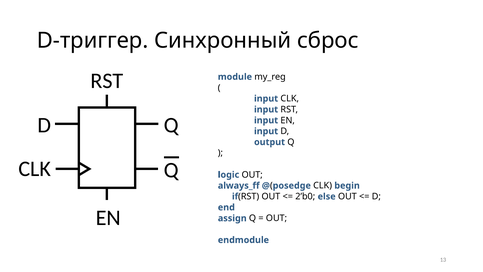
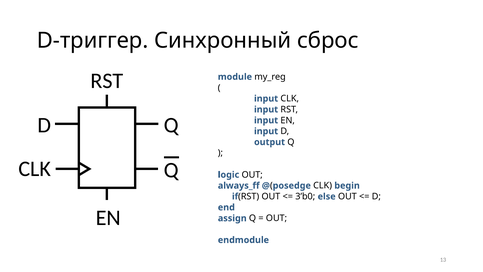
2’b0: 2’b0 -> 3’b0 (305, 196)
